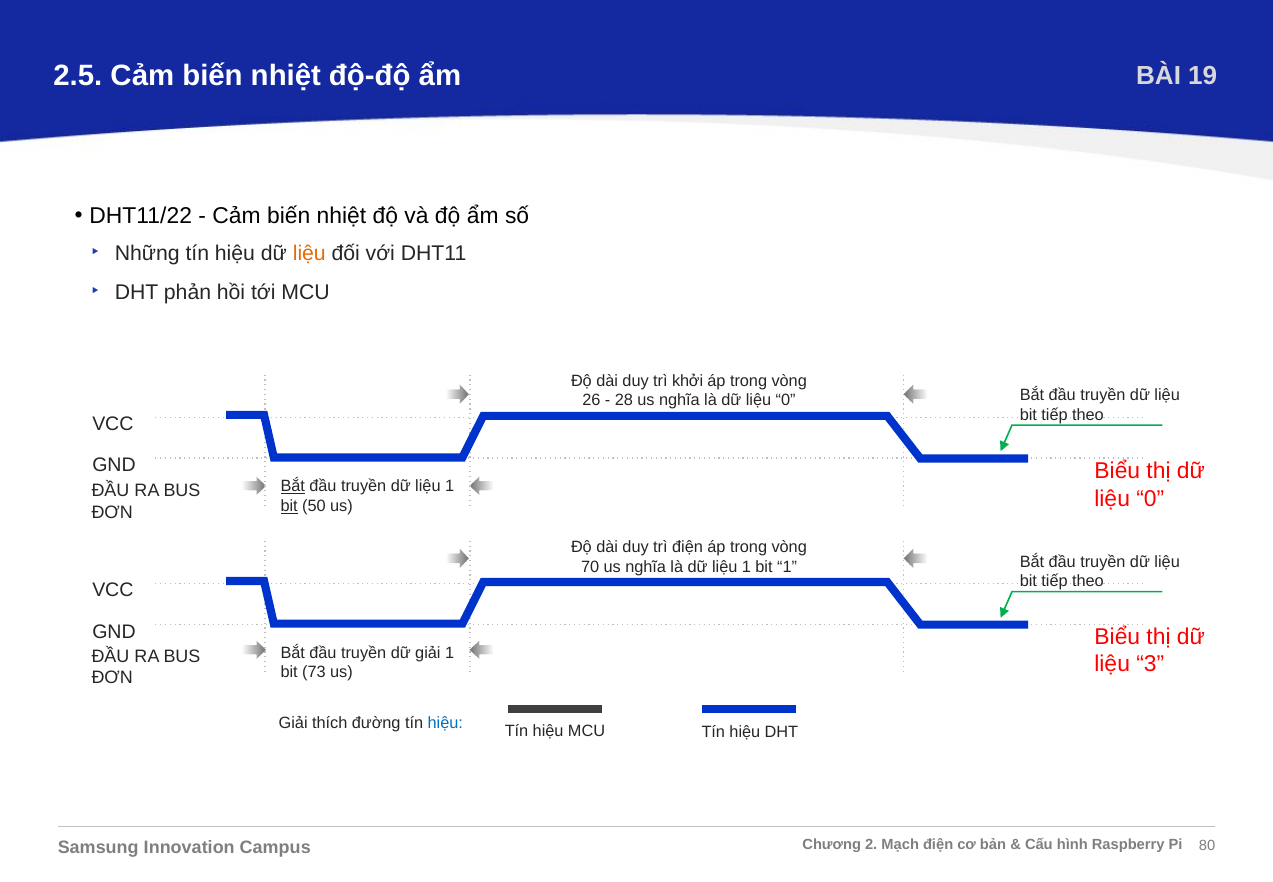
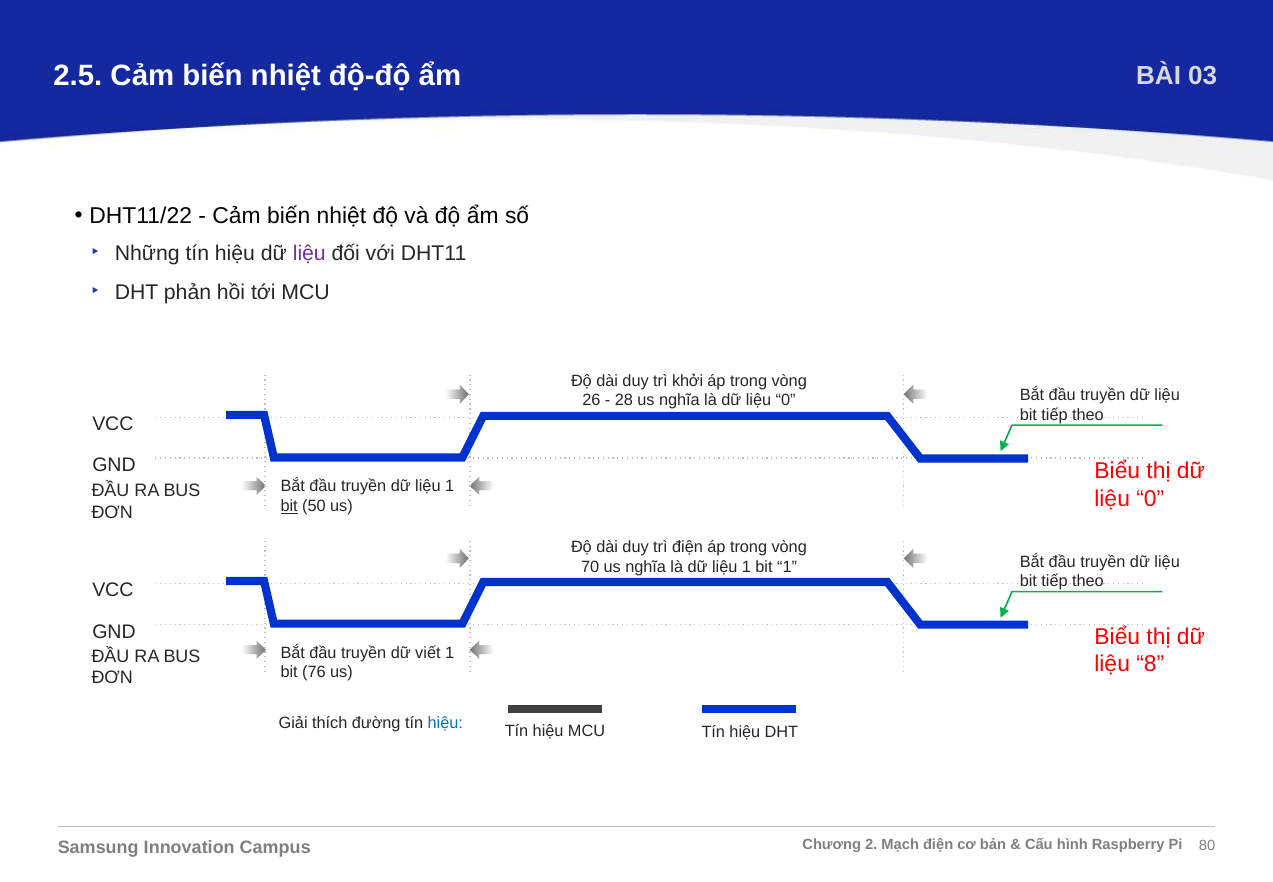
19: 19 -> 03 (1203, 76)
liệu colour: orange -> purple (309, 254)
Bắt underline: present -> none (293, 486)
dữ giải: giải -> viết (428, 652)
3: 3 -> 8 (1150, 664)
73: 73 -> 76 (314, 672)
